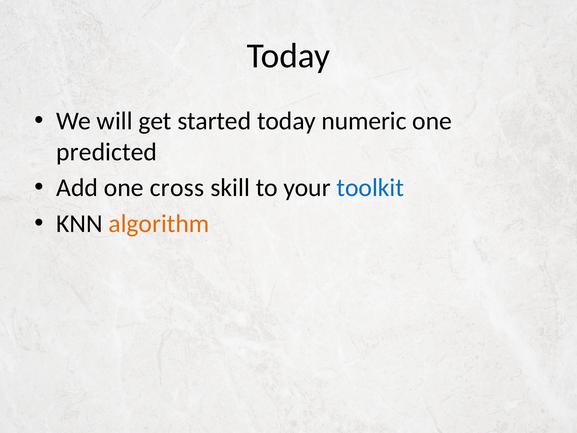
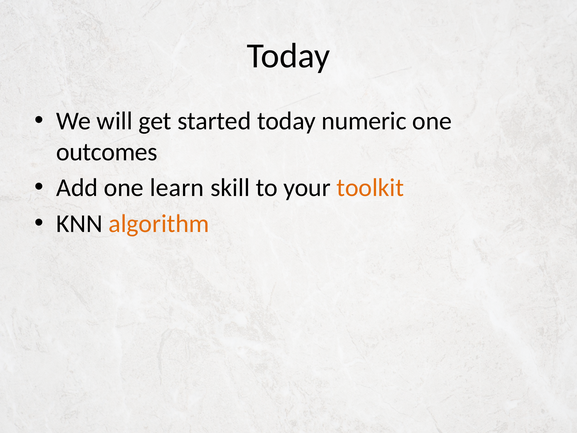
predicted: predicted -> outcomes (107, 152)
cross: cross -> learn (177, 188)
toolkit colour: blue -> orange (370, 188)
